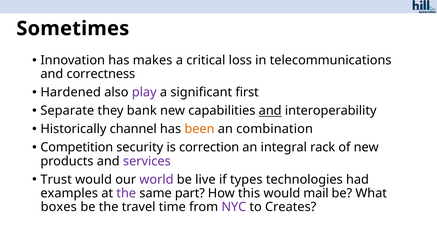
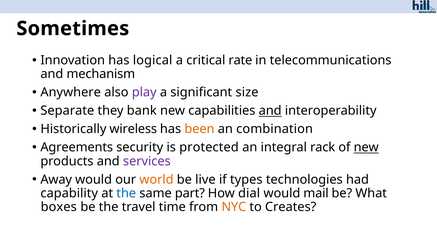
makes: makes -> logical (153, 60)
loss: loss -> rate (240, 60)
correctness: correctness -> mechanism (101, 74)
Hardened: Hardened -> Anywhere (71, 92)
first: first -> size (247, 92)
channel: channel -> wireless (133, 129)
Competition: Competition -> Agreements (77, 147)
correction: correction -> protected (209, 147)
new underline: none -> present (366, 147)
Trust: Trust -> Away (56, 179)
world colour: purple -> orange (156, 179)
examples: examples -> capability (69, 193)
the colour: purple -> blue (126, 193)
this: this -> dial (249, 193)
NYC colour: purple -> orange (234, 207)
